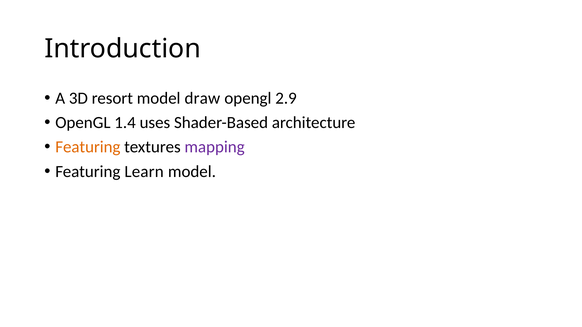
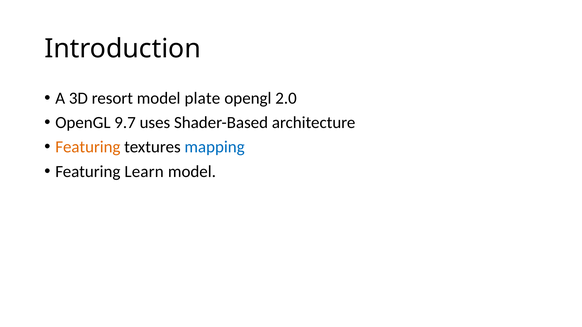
draw: draw -> plate (202, 98)
2.9: 2.9 -> 2.0 (286, 98)
1.4: 1.4 -> 9.7 (125, 123)
mapping colour: purple -> blue (215, 147)
